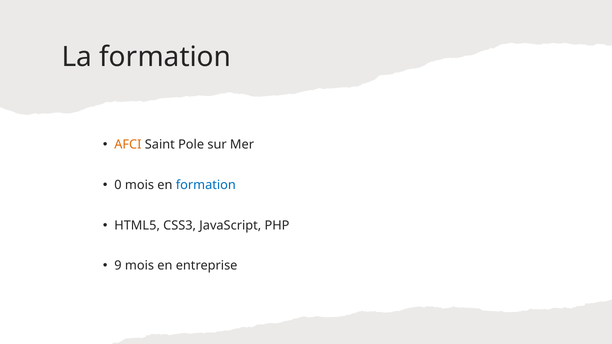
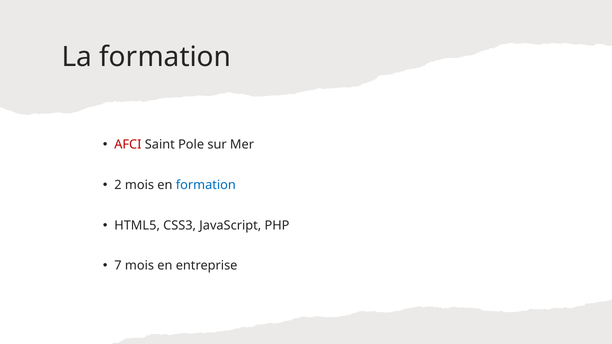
AFCI colour: orange -> red (128, 145)
0: 0 -> 2 (118, 185)
9: 9 -> 7 (118, 266)
